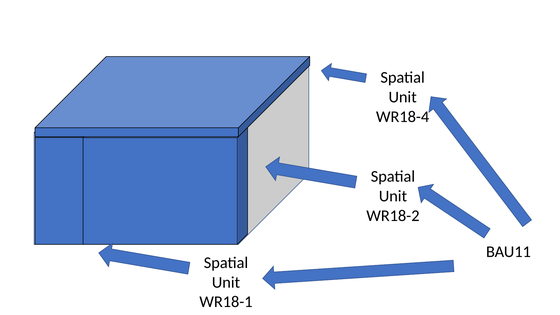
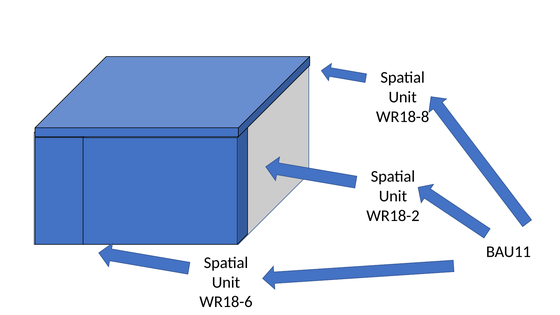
WR18-4: WR18-4 -> WR18-8 (403, 117)
WR18-1: WR18-1 -> WR18-6 (226, 302)
